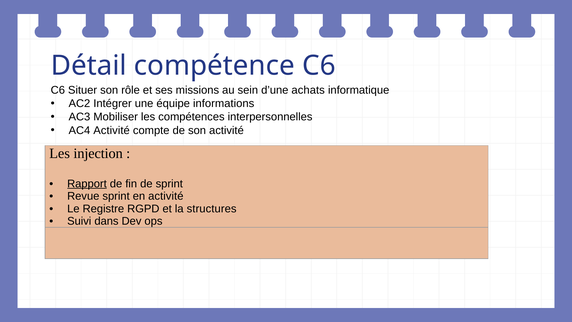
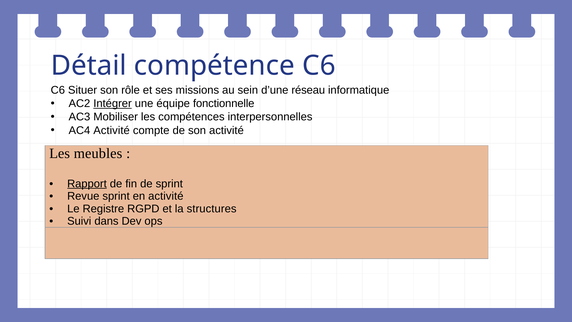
achats: achats -> réseau (308, 90)
Intégrer underline: none -> present (113, 104)
informations: informations -> fonctionnelle (224, 104)
injection: injection -> meubles (98, 153)
